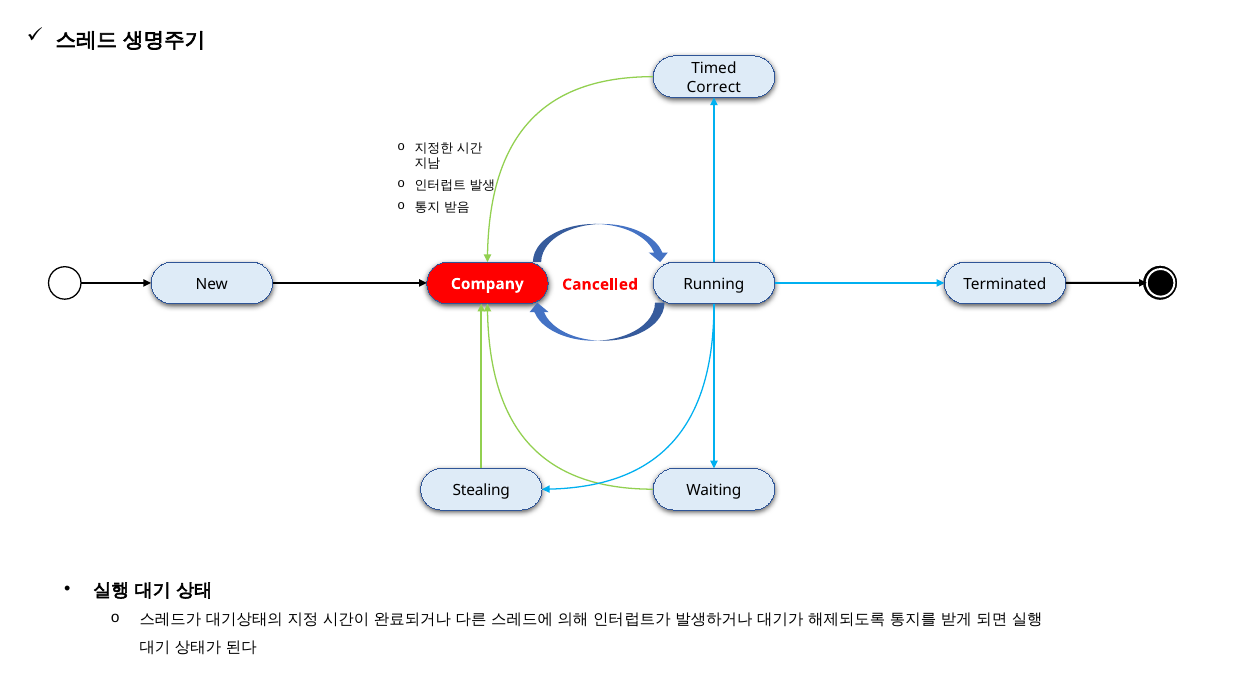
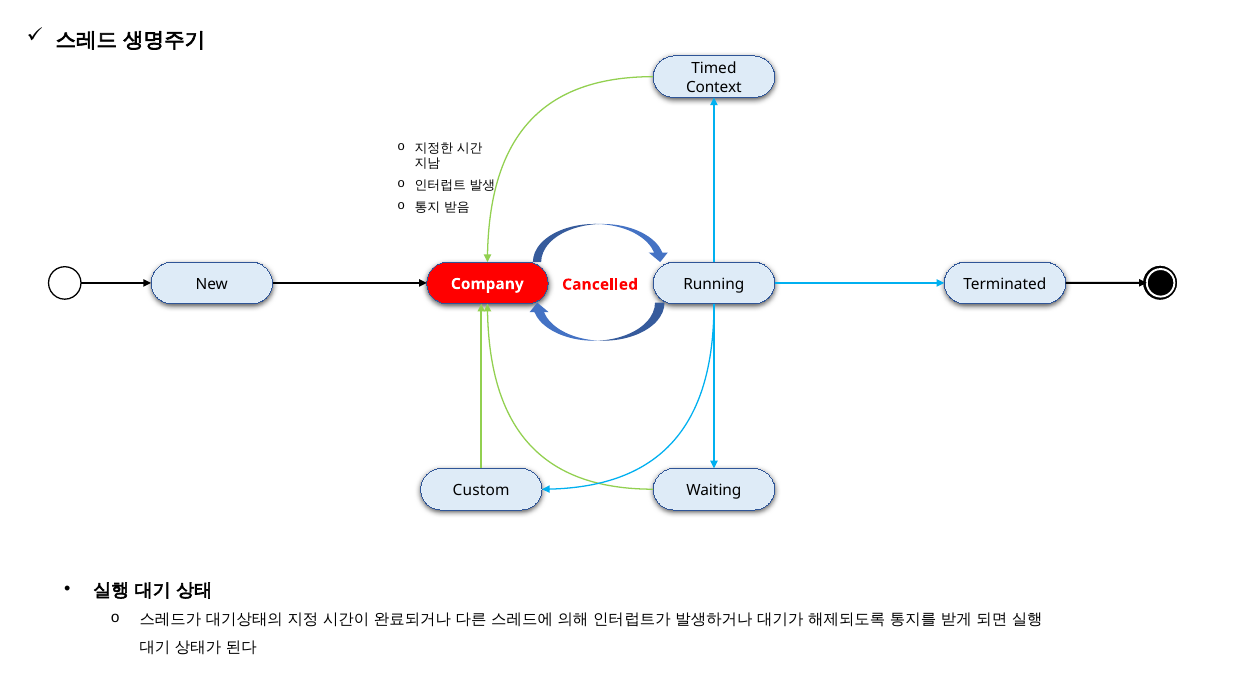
Correct: Correct -> Context (714, 87)
Stealing: Stealing -> Custom (481, 490)
